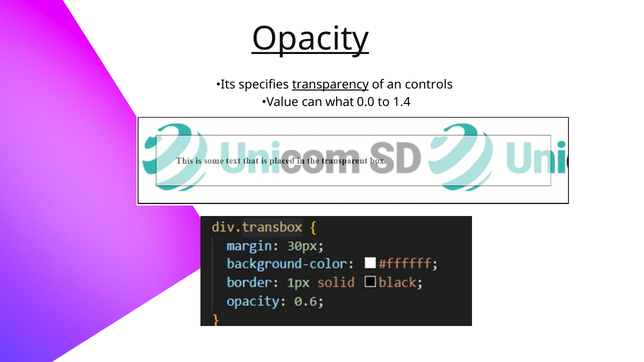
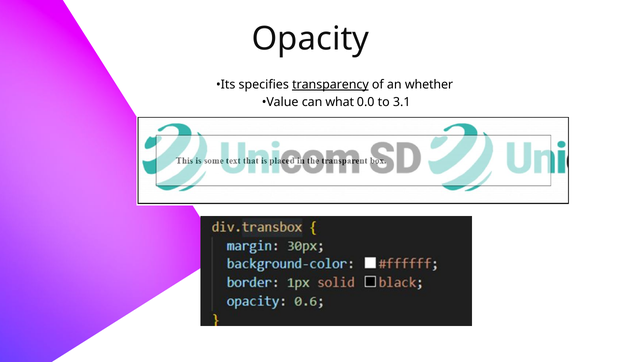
Opacity underline: present -> none (310, 39)
controls: controls -> whether (429, 85)
1.4: 1.4 -> 3.1 (402, 102)
